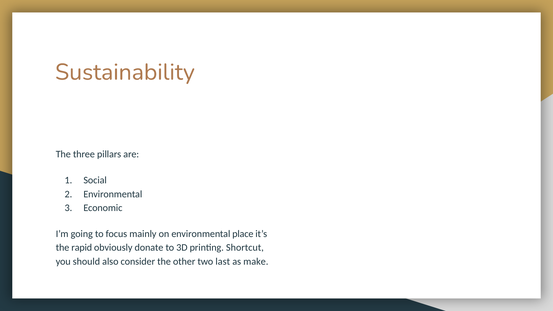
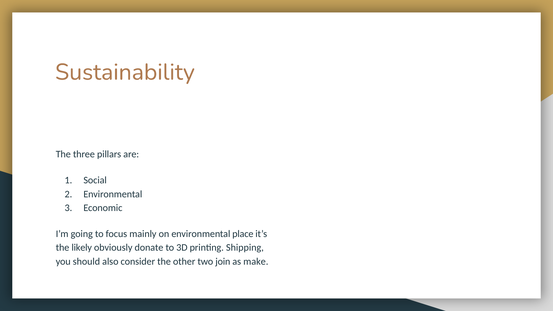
rapid: rapid -> likely (82, 248)
Shortcut: Shortcut -> Shipping (245, 248)
last: last -> join (223, 262)
